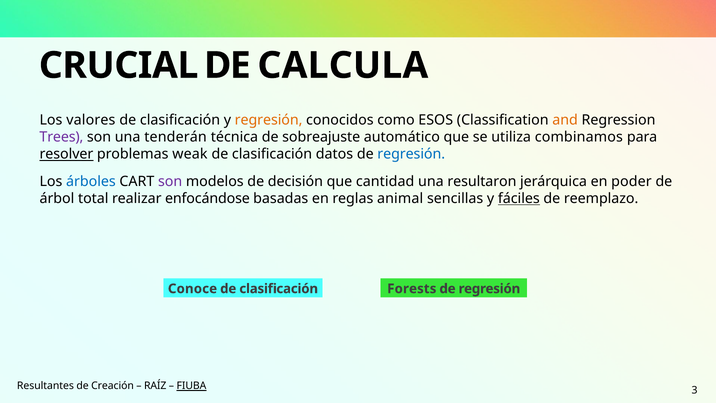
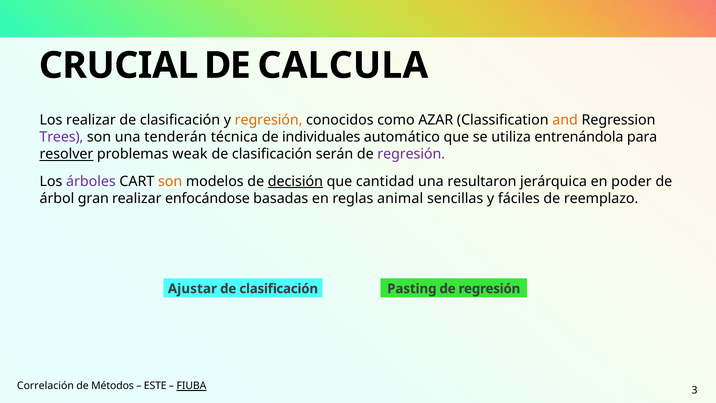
Los valores: valores -> realizar (91, 120)
ESOS: ESOS -> AZAR (436, 120)
sobreajuste: sobreajuste -> individuales (321, 137)
combinamos: combinamos -> entrenándola (579, 137)
datos: datos -> serán (335, 154)
regresión colour: blue -> purple (411, 154)
árboles colour: blue -> purple (91, 181)
son colour: purple -> orange (170, 181)
decisión underline: none -> present (295, 181)
total: total -> gran (93, 198)
fáciles underline: present -> none (519, 198)
Conoce: Conoce -> Ajustar (192, 289)
Forests: Forests -> Pasting (412, 289)
Resultantes: Resultantes -> Correlación (45, 386)
Creación: Creación -> Métodos (113, 386)
RAÍZ: RAÍZ -> ESTE (155, 386)
